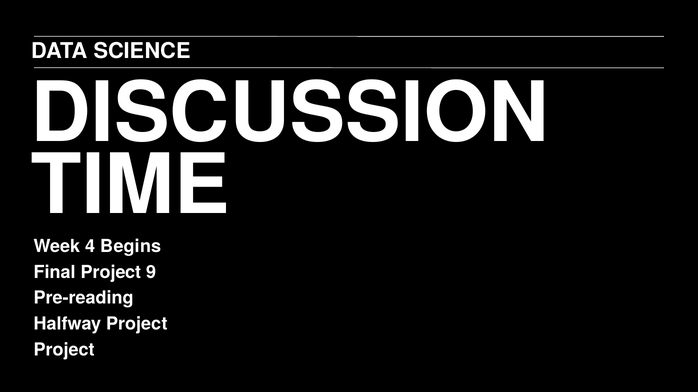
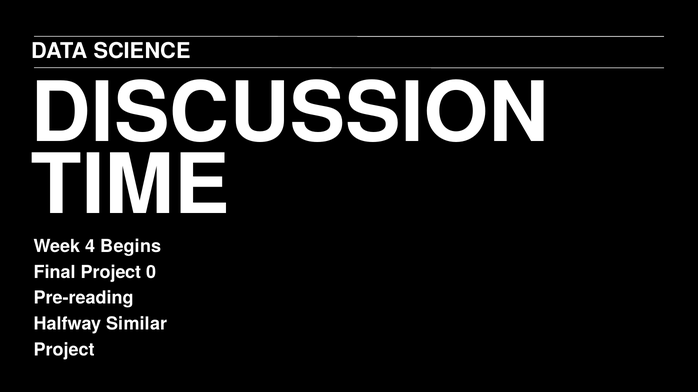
9: 9 -> 0 (151, 272)
Halfway Project: Project -> Similar (137, 324)
